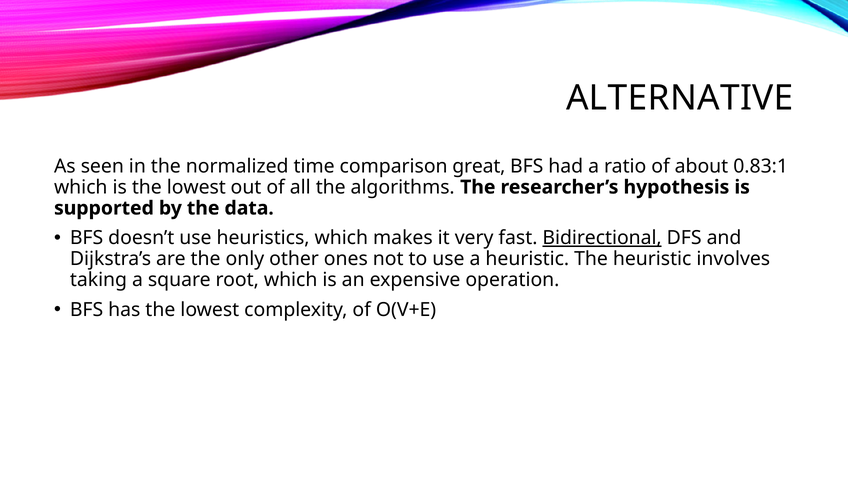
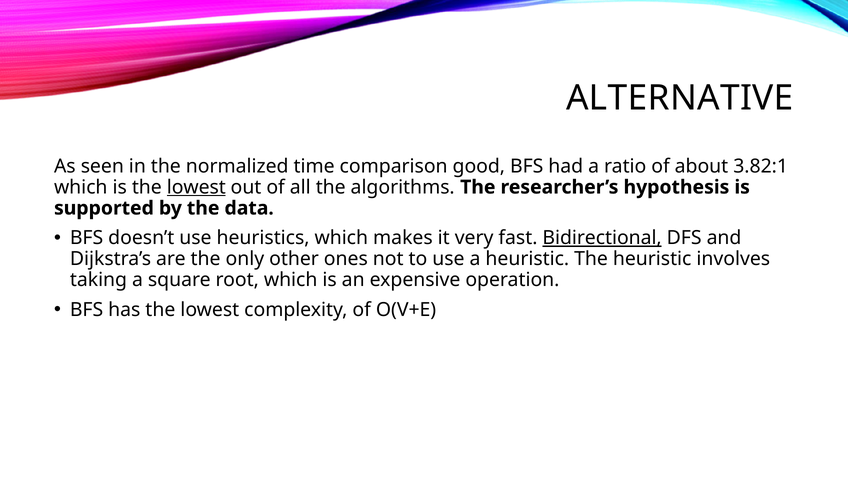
great: great -> good (479, 166)
0.83:1: 0.83:1 -> 3.82:1 (761, 166)
lowest underline: none -> present (196, 187)
